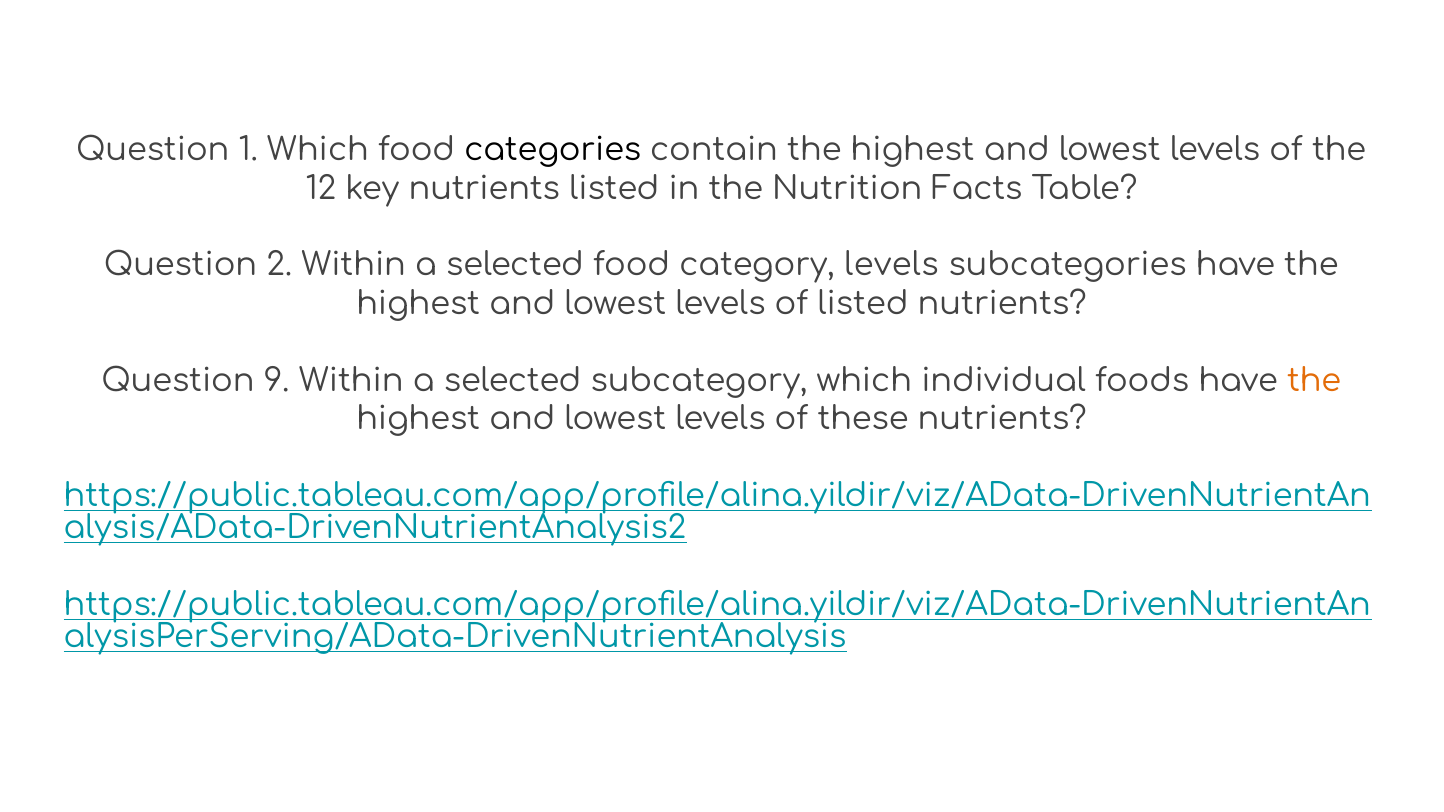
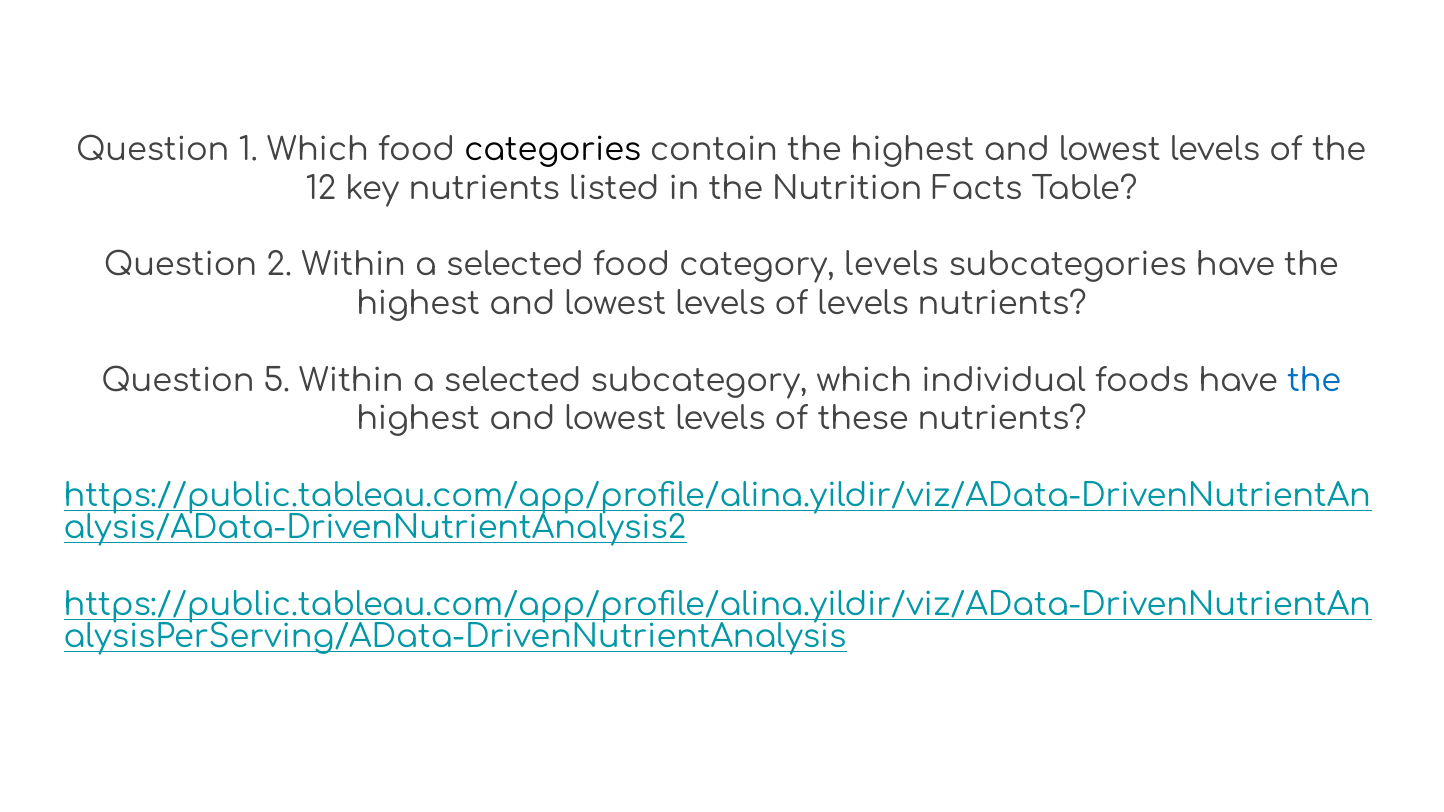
of listed: listed -> levels (863, 304)
9: 9 -> 5 (277, 381)
the colour: orange -> blue (1314, 381)
